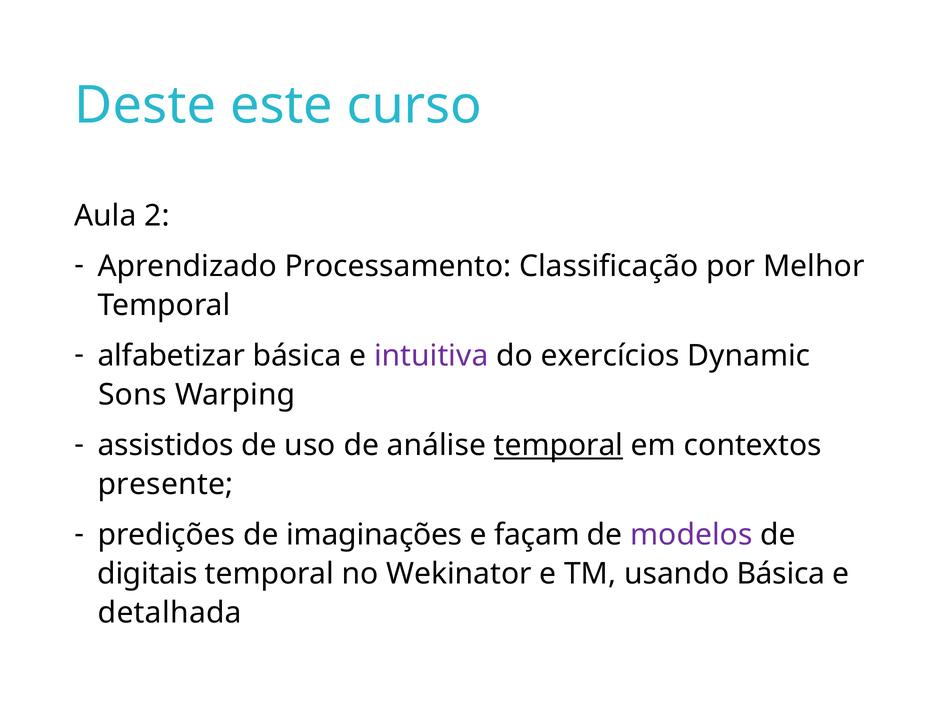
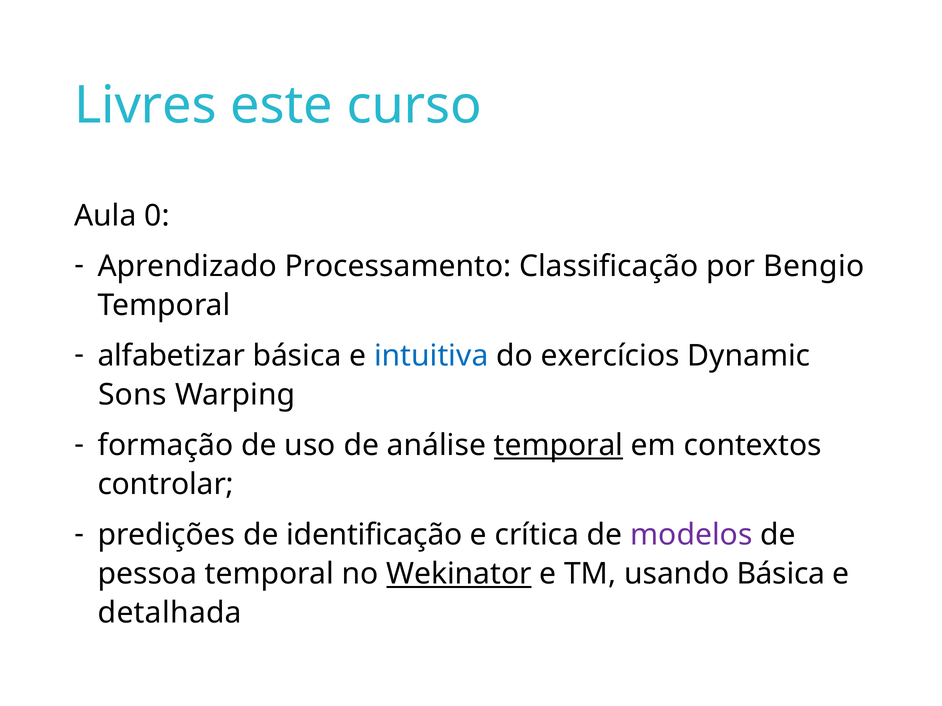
Deste: Deste -> Livres (145, 106)
2: 2 -> 0 (157, 216)
Melhor: Melhor -> Bengio (814, 266)
intuitiva colour: purple -> blue (431, 356)
assistidos: assistidos -> formação (166, 446)
presente: presente -> controlar (166, 485)
imaginações: imaginações -> identificação (374, 535)
façam: façam -> crítica (537, 535)
digitais: digitais -> pessoa (147, 574)
Wekinator underline: none -> present (459, 574)
